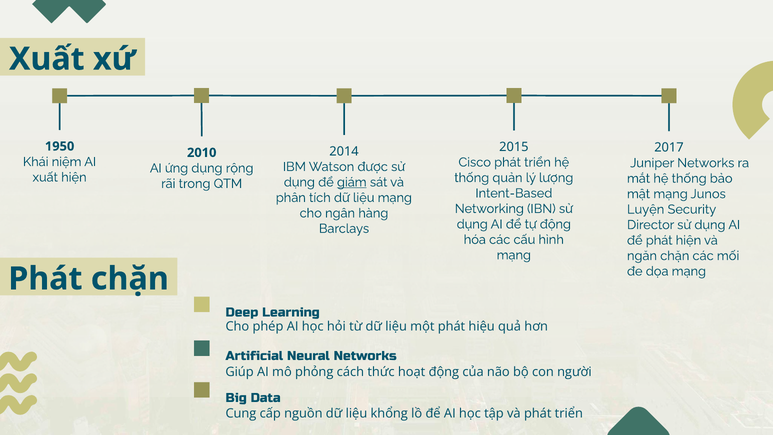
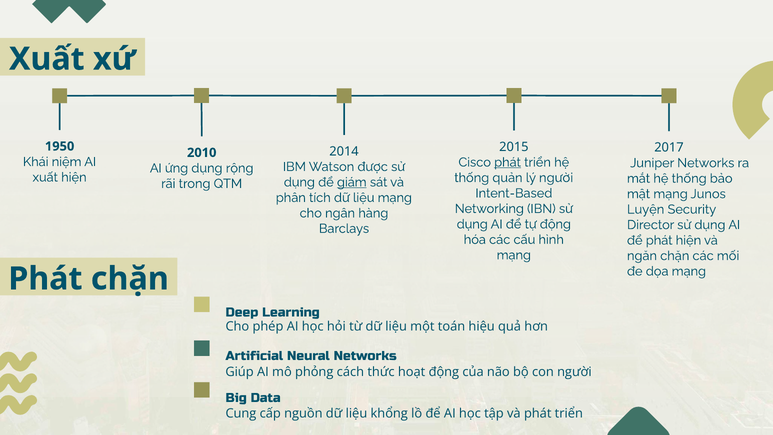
phát underline: none -> present (508, 162)
lý lượng: lượng -> người (556, 178)
một phát: phát -> toán (452, 326)
